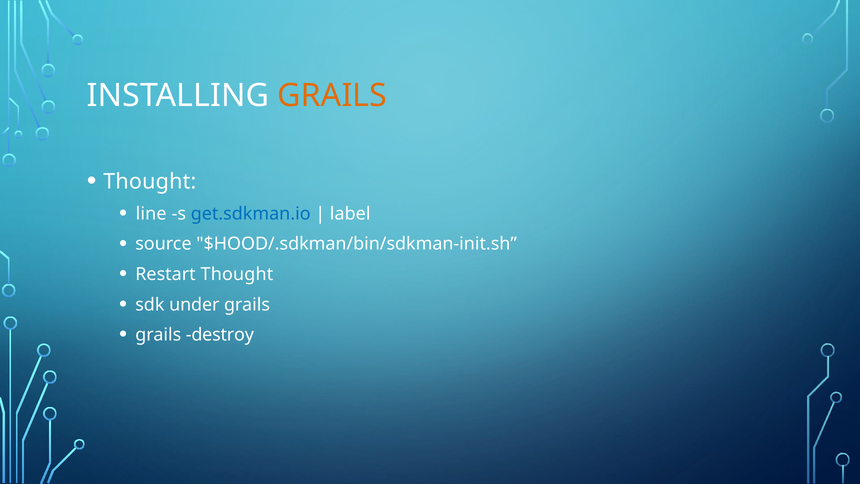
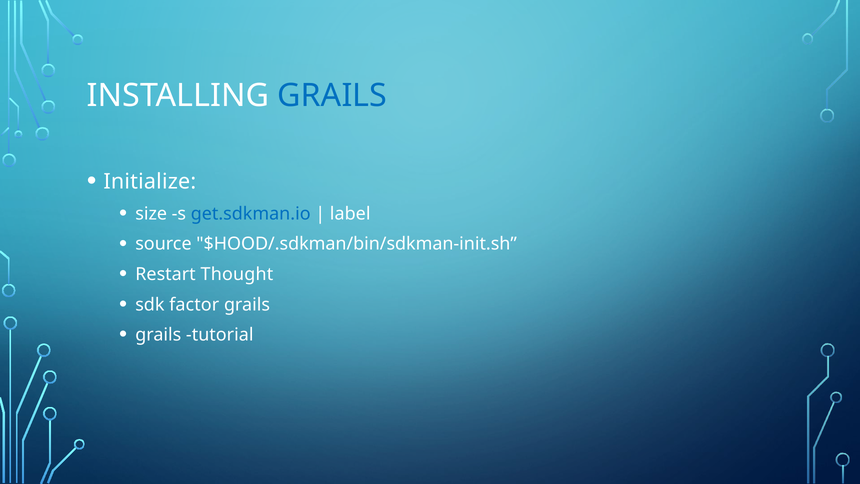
GRAILS colour: orange -> blue (332, 96)
Thought: Thought -> Initialize (150, 181)
line: line -> size (151, 214)
under: under -> factor (194, 304)
destroy: destroy -> tutorial (220, 335)
